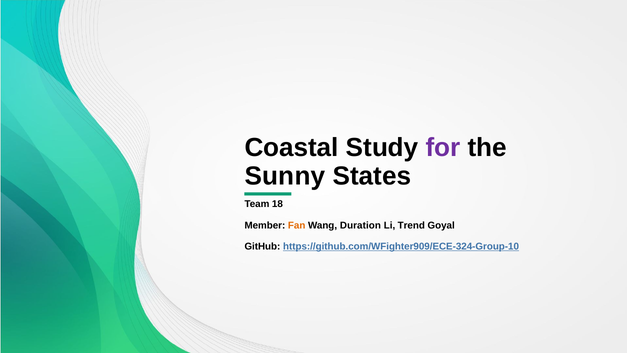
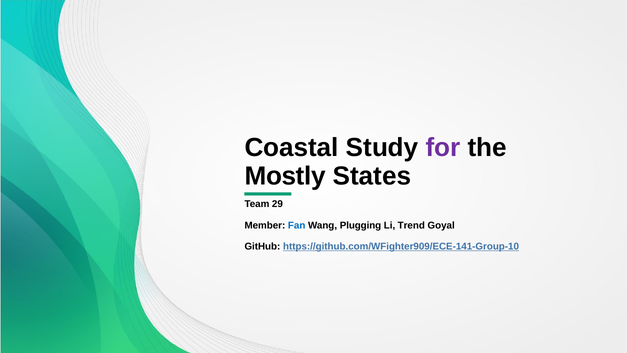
Sunny: Sunny -> Mostly (285, 176)
18: 18 -> 29 (277, 204)
Fan colour: orange -> blue (297, 225)
Duration: Duration -> Plugging (360, 225)
https://github.com/WFighter909/ECE-324-Group-10: https://github.com/WFighter909/ECE-324-Group-10 -> https://github.com/WFighter909/ECE-141-Group-10 (401, 246)
